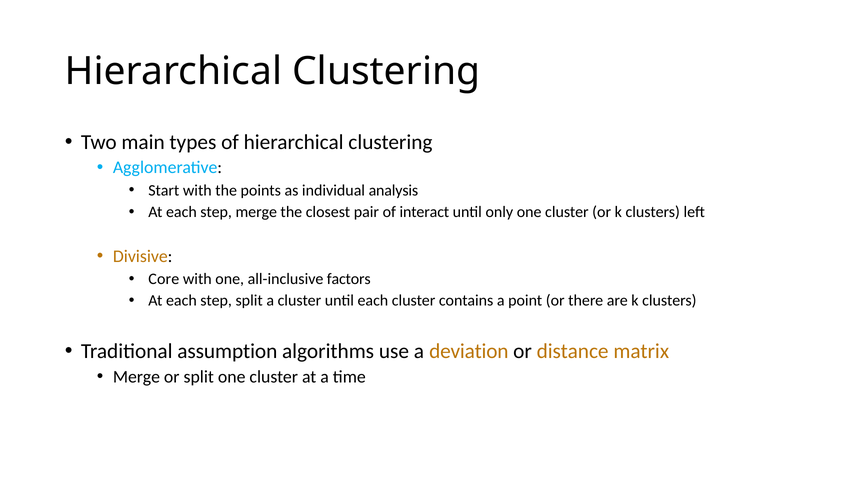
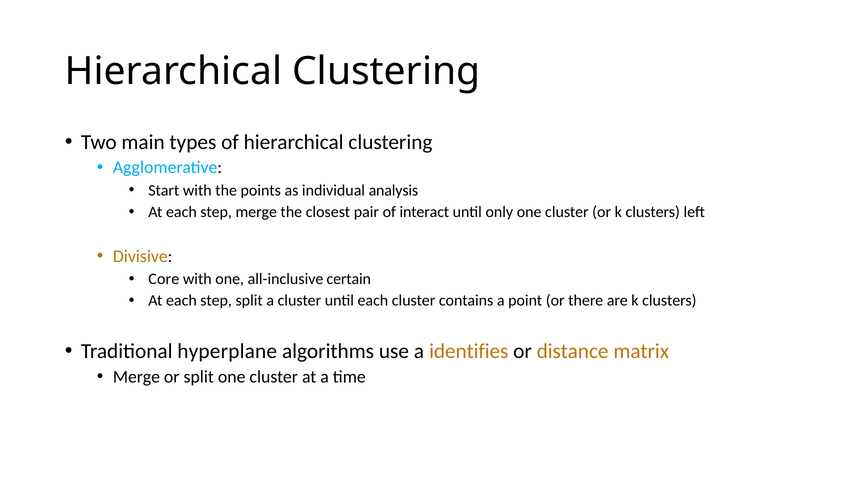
factors: factors -> certain (349, 279)
assumption: assumption -> hyperplane (227, 351)
deviation: deviation -> identifies (469, 351)
